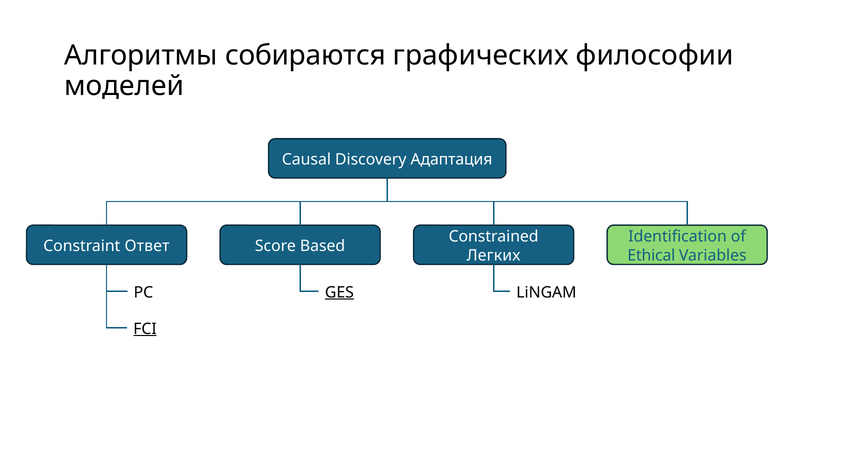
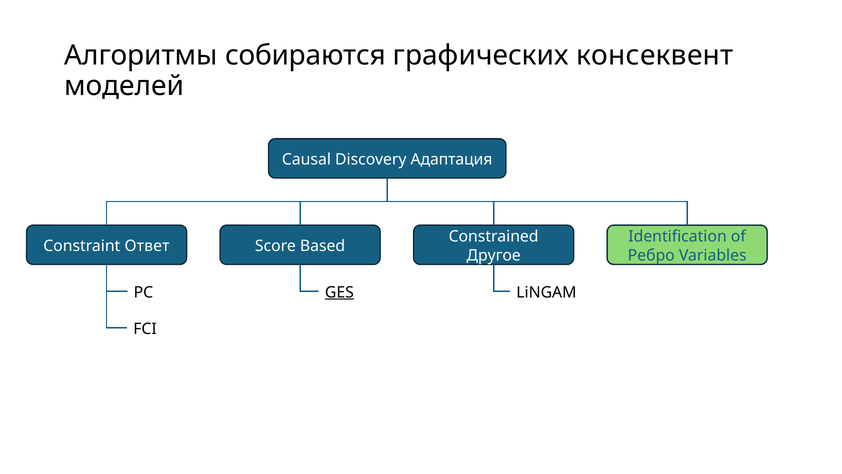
философии: философии -> консеквент (655, 56)
Легких: Легких -> Другое (494, 255)
Ethical: Ethical -> Ребро (651, 255)
FCI underline: present -> none (145, 329)
